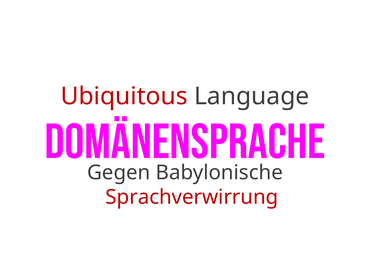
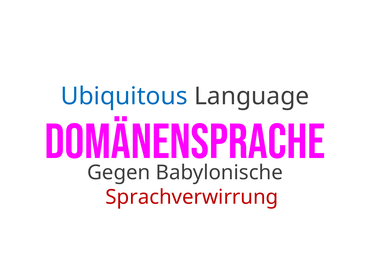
Ubiquitous colour: red -> blue (124, 96)
